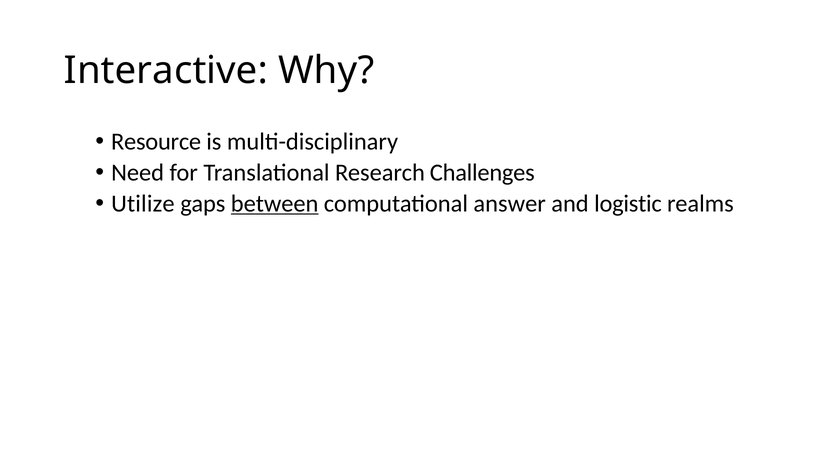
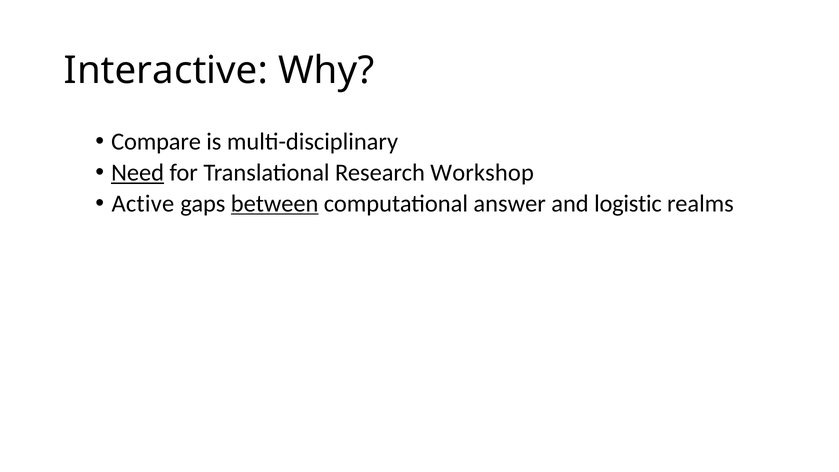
Resource: Resource -> Compare (156, 142)
Need underline: none -> present (138, 173)
Challenges: Challenges -> Workshop (482, 173)
Utilize: Utilize -> Active (143, 203)
